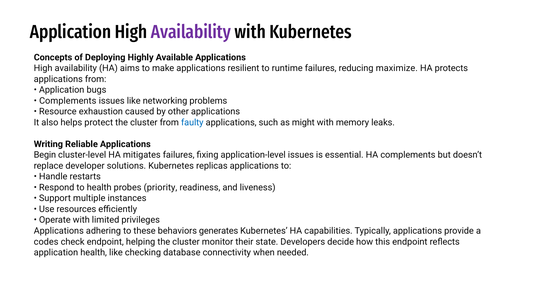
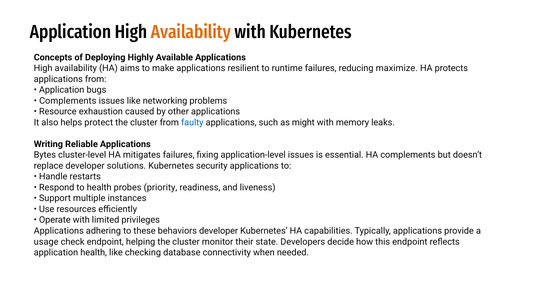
Availability colour: purple -> orange (191, 32)
Begin: Begin -> Bytes (45, 155)
replicas: replicas -> security (212, 166)
behaviors generates: generates -> developer (219, 231)
codes: codes -> usage (46, 242)
